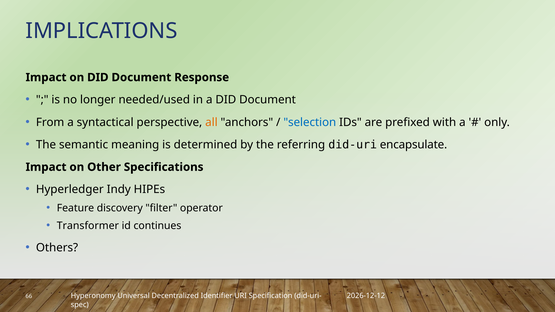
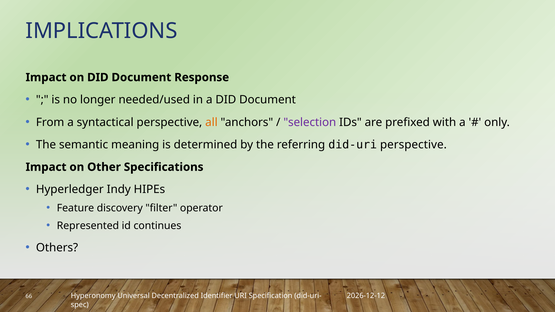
selection colour: blue -> purple (310, 122)
did-uri encapsulate: encapsulate -> perspective (413, 145)
Transformer: Transformer -> Represented (88, 226)
